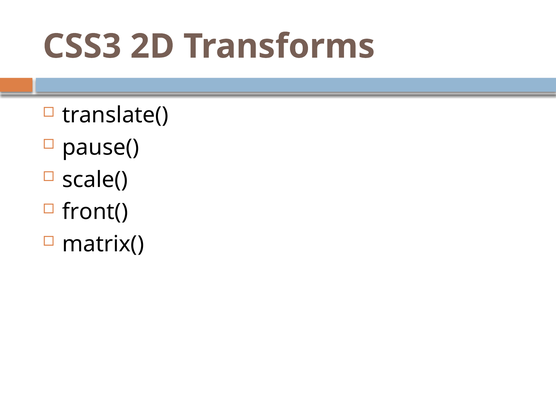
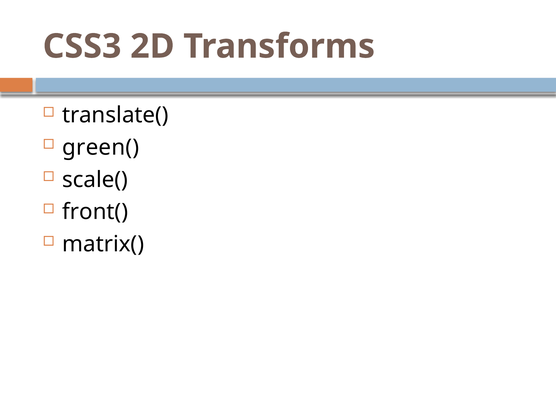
pause(: pause( -> green( (101, 147)
